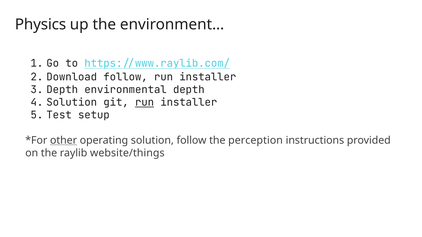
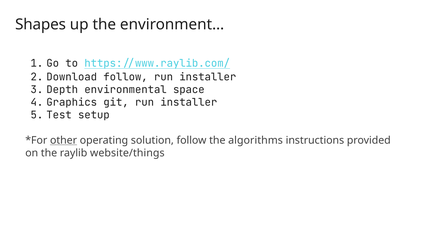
Physics: Physics -> Shapes (41, 24)
environmental depth: depth -> space (189, 90)
Solution: Solution -> Graphics (72, 103)
run underline: present -> none (145, 103)
perception: perception -> algorithms (256, 141)
